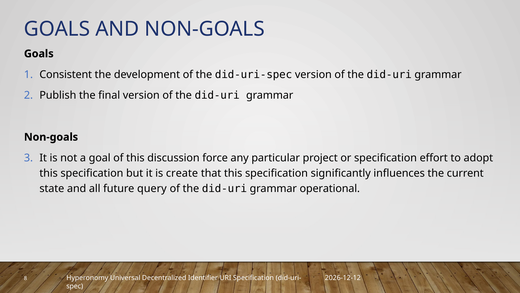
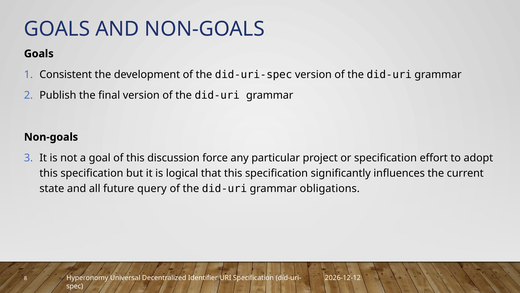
create: create -> logical (182, 173)
operational: operational -> obligations (330, 188)
